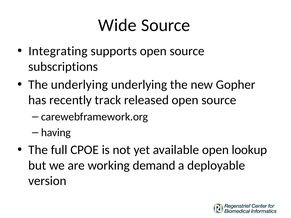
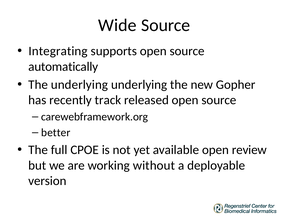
subscriptions: subscriptions -> automatically (63, 67)
having: having -> better (56, 133)
lookup: lookup -> review (249, 150)
demand: demand -> without (154, 166)
